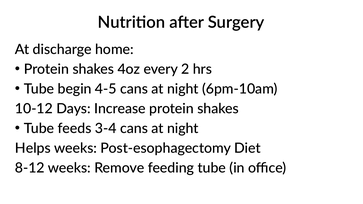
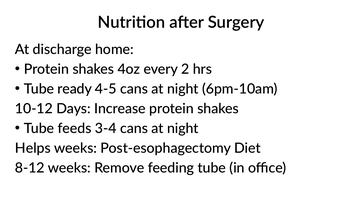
begin: begin -> ready (75, 89)
